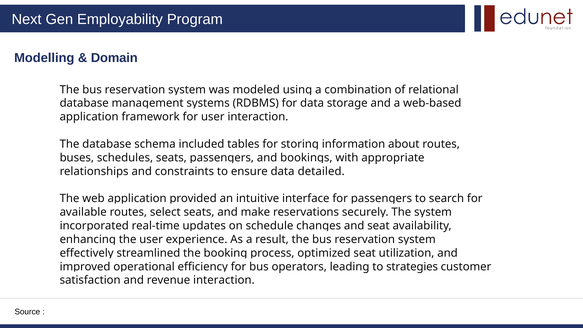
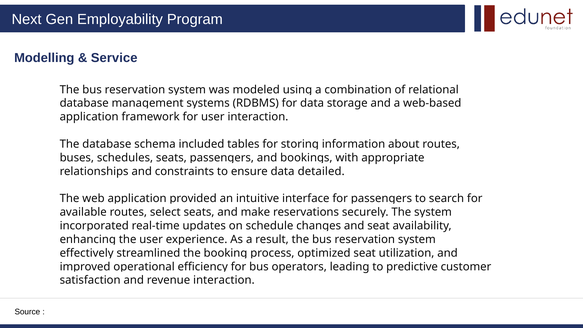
Domain: Domain -> Service (114, 58)
strategies: strategies -> predictive (412, 267)
